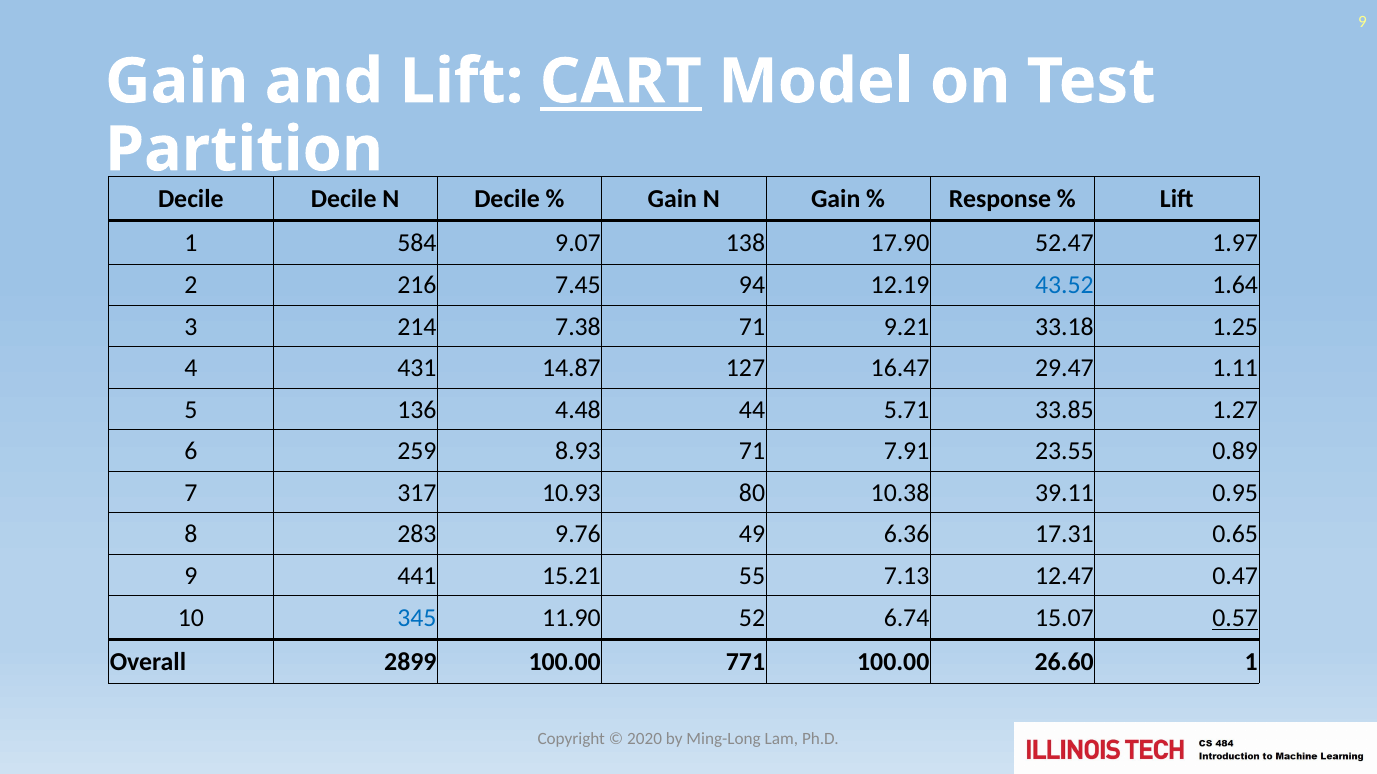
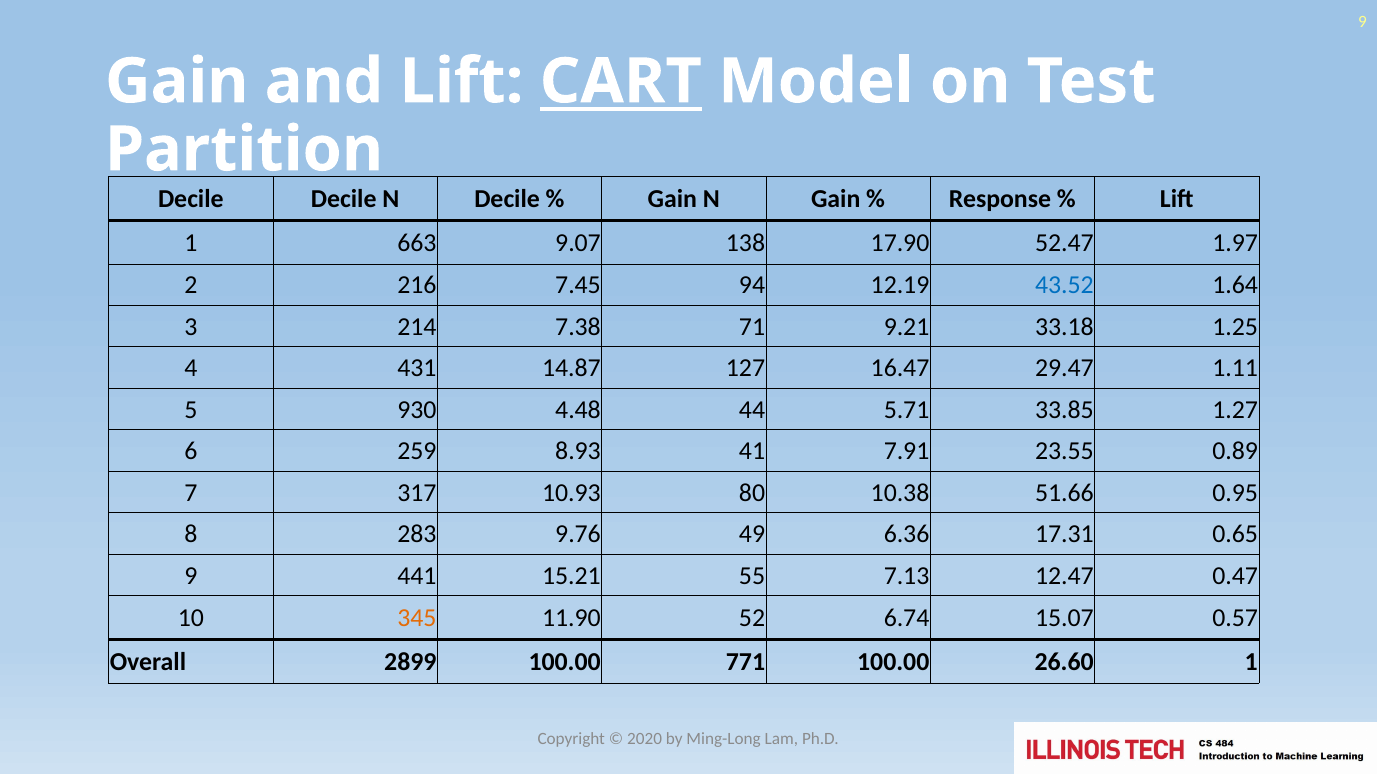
584: 584 -> 663 (417, 243)
136: 136 -> 930 (417, 410)
8.93 71: 71 -> 41 (752, 452)
39.11: 39.11 -> 51.66 (1064, 493)
345 colour: blue -> orange (417, 619)
0.57 underline: present -> none (1235, 619)
